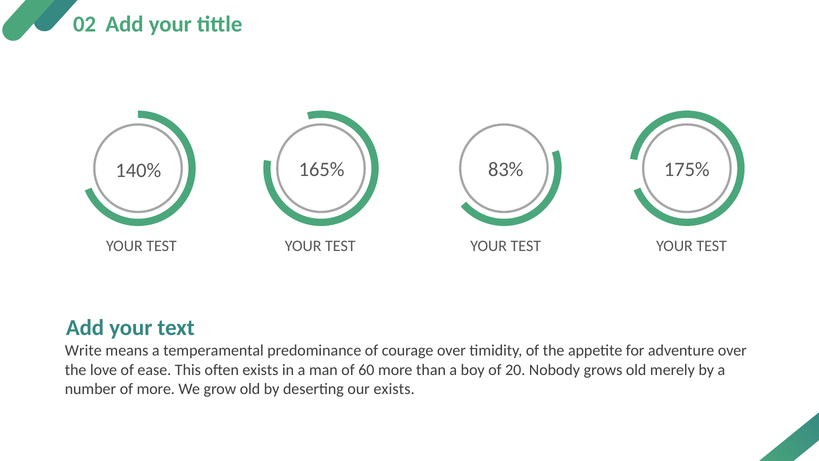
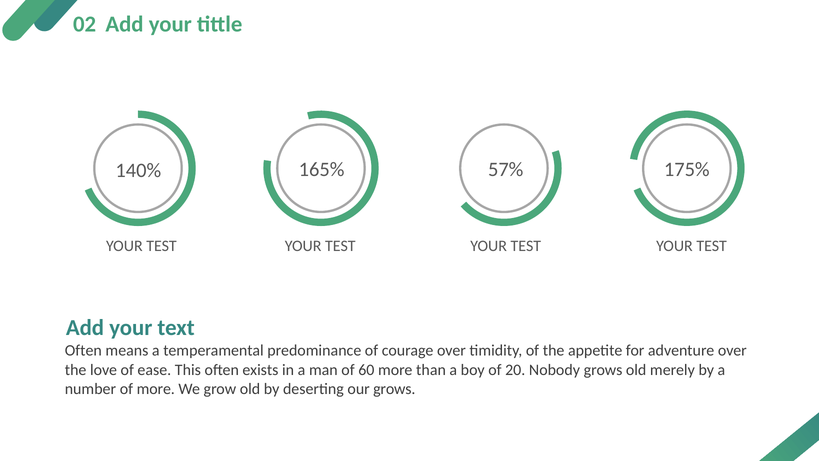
83%: 83% -> 57% (506, 169)
Write: Write -> Often (83, 350)
our exists: exists -> grows (394, 389)
